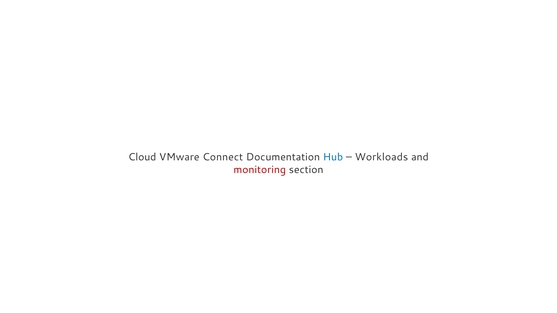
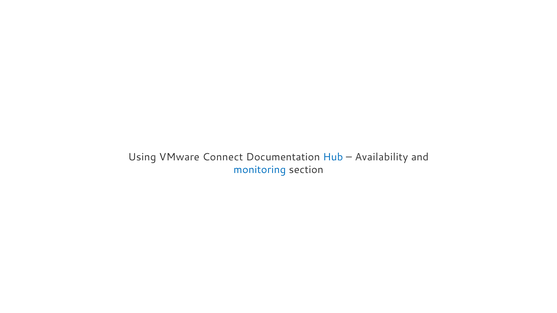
Cloud: Cloud -> Using (142, 157)
Workloads: Workloads -> Availability (381, 157)
monitoring colour: red -> blue (260, 170)
